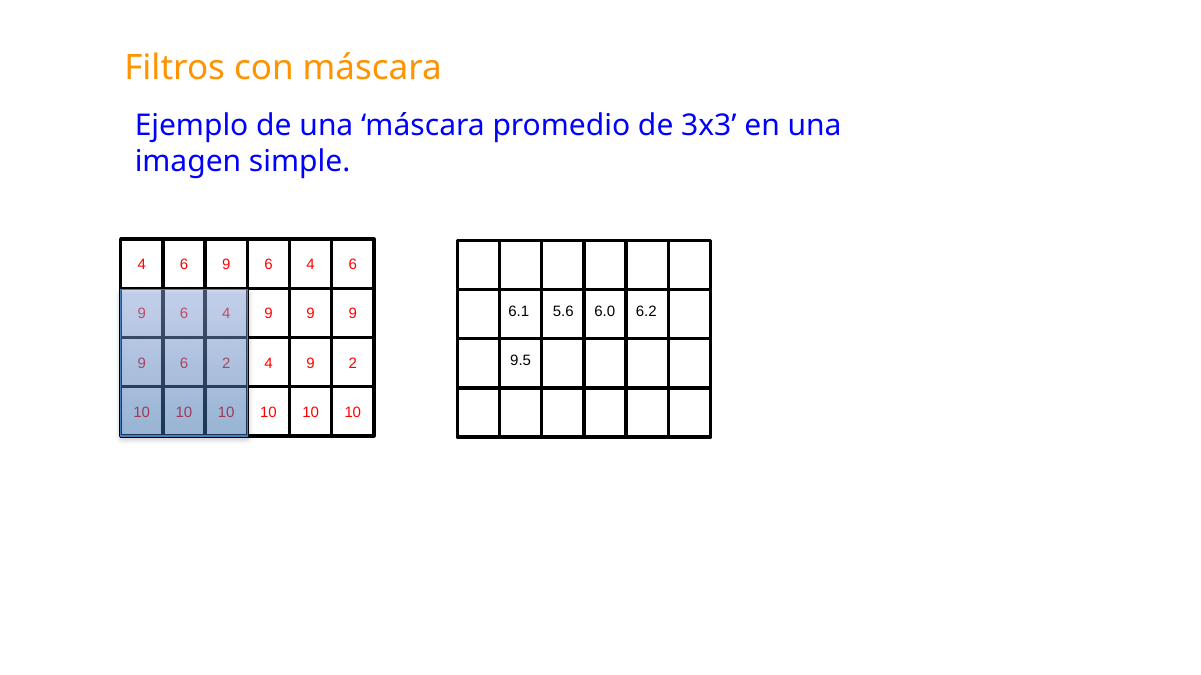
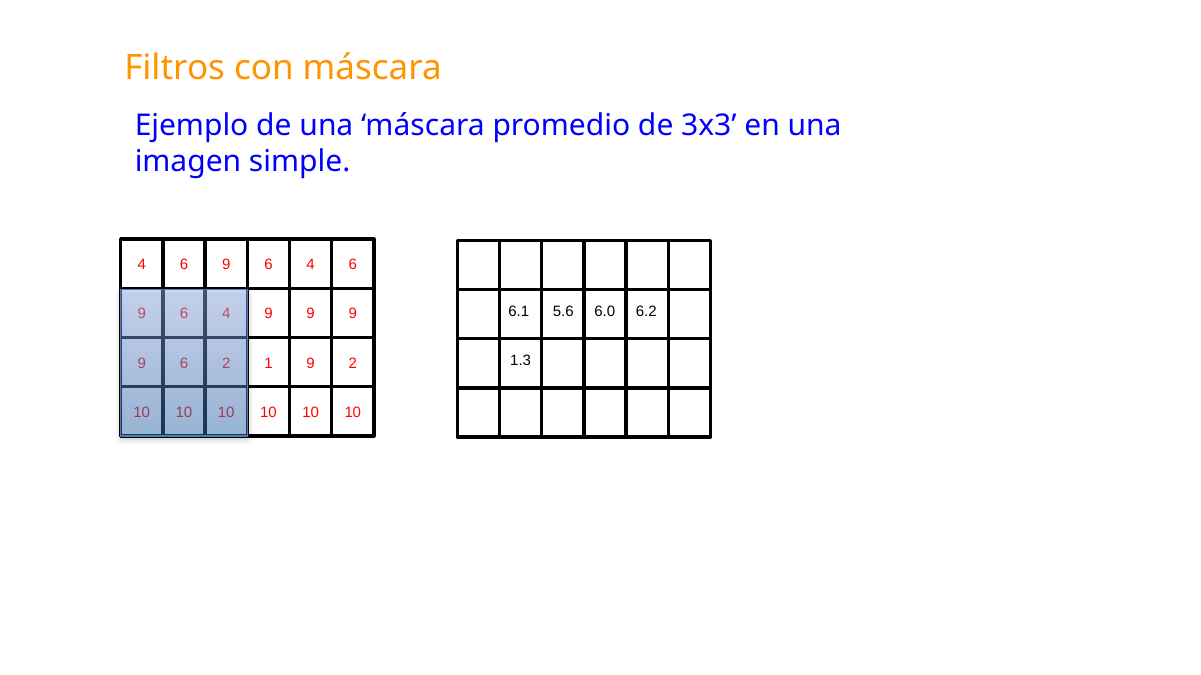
9.5: 9.5 -> 1.3 (521, 361)
4: 4 -> 1 (268, 363)
